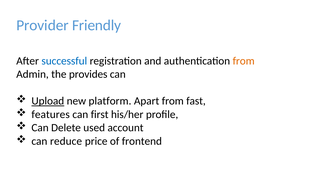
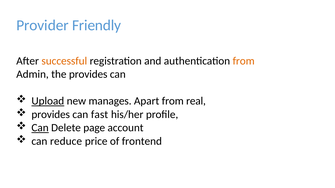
successful colour: blue -> orange (64, 61)
platform: platform -> manages (110, 101)
fast: fast -> real (196, 101)
features: features -> provides (51, 115)
first: first -> fast (100, 115)
Can underline: none -> present (40, 128)
used: used -> page (94, 128)
